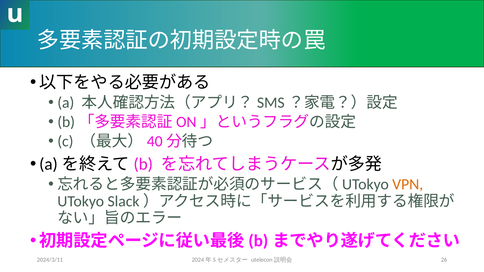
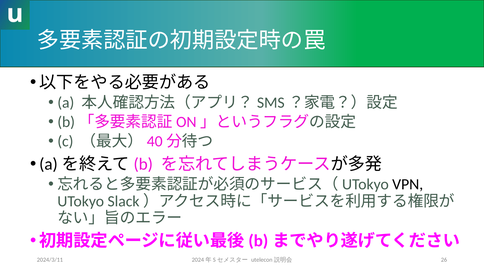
VPN colour: orange -> black (408, 185)
